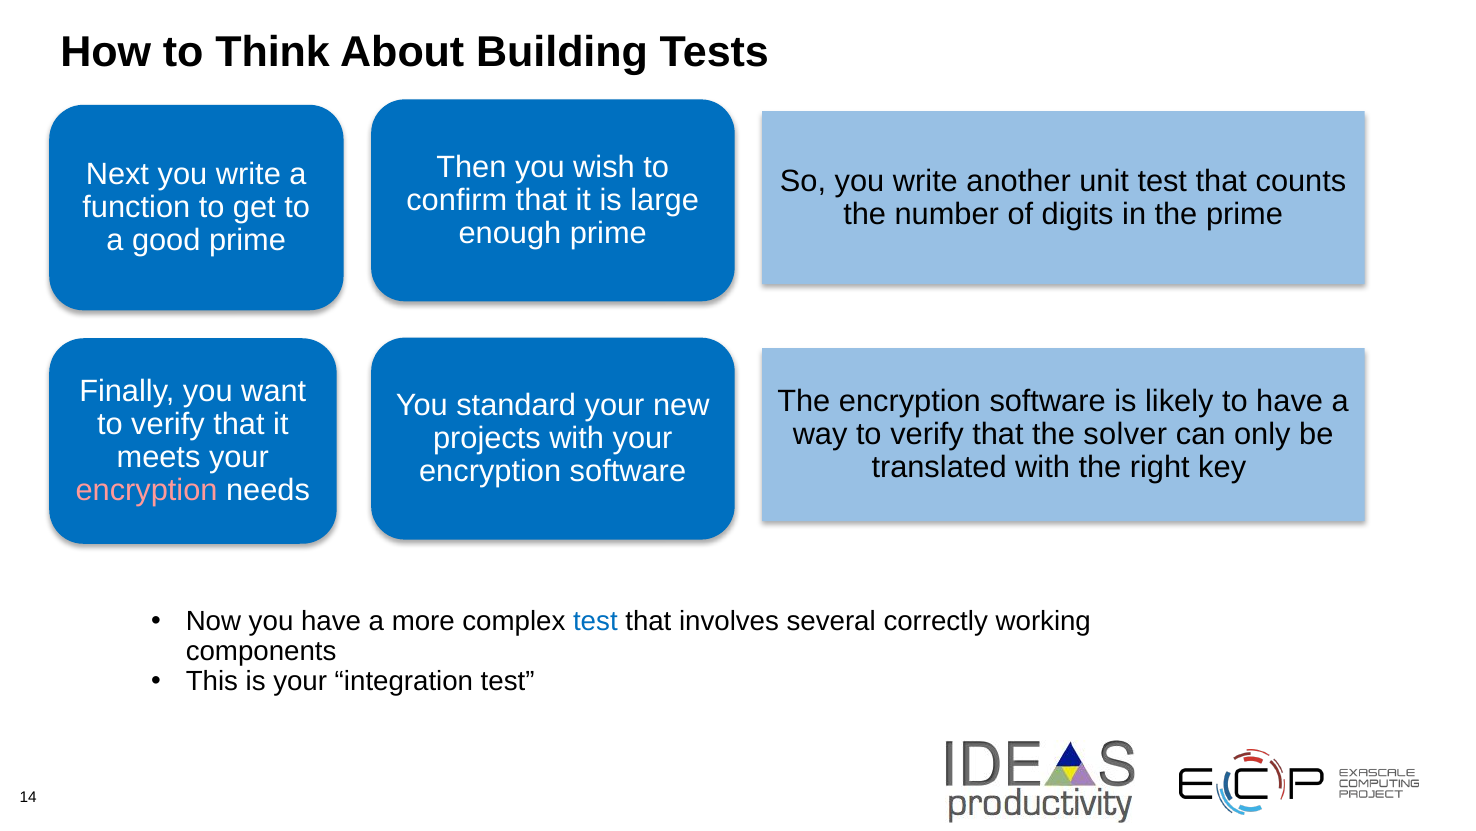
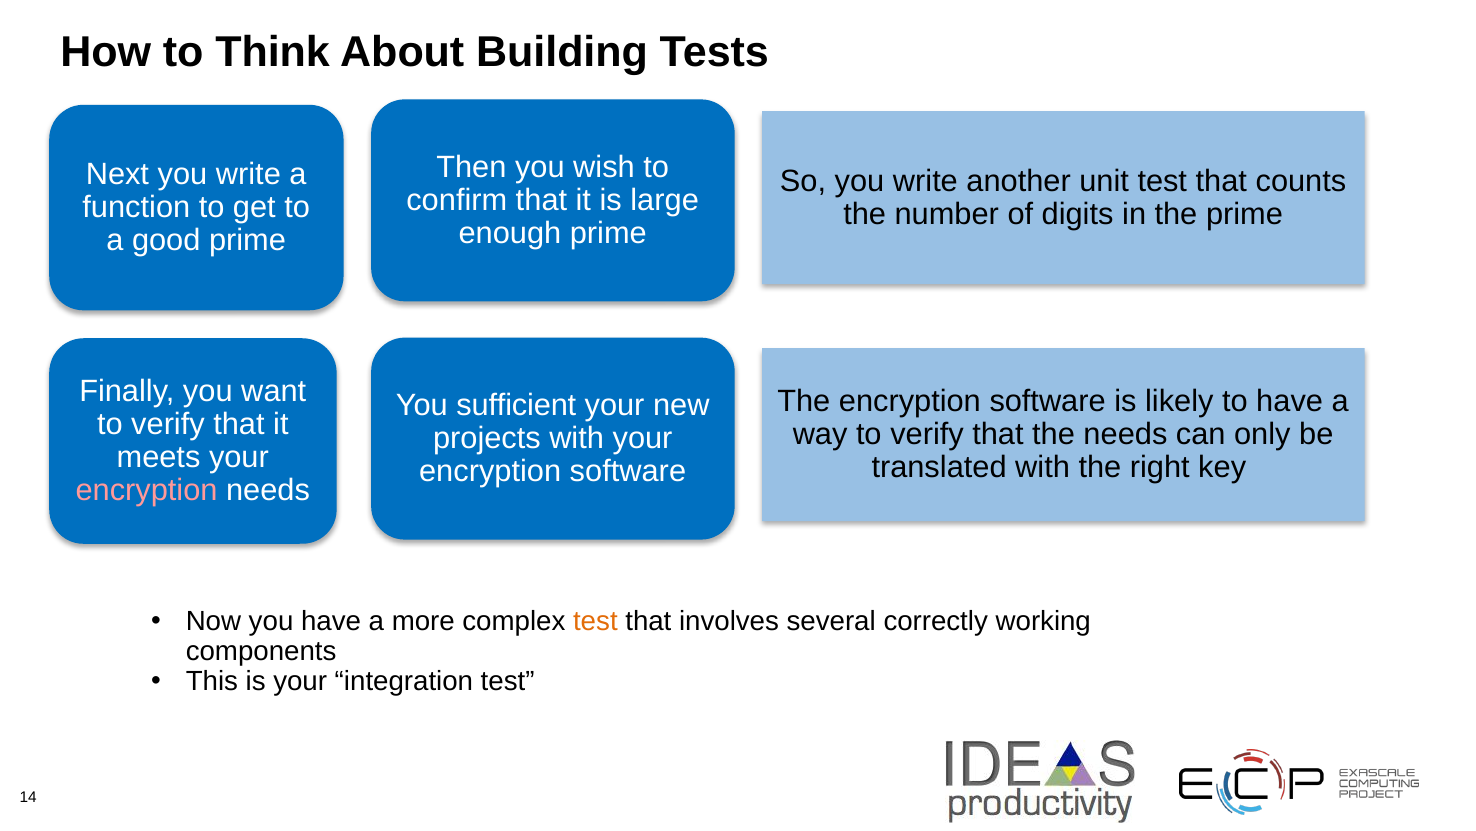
standard: standard -> sufficient (516, 405)
the solver: solver -> needs (1125, 434)
test colour: blue -> orange (595, 621)
